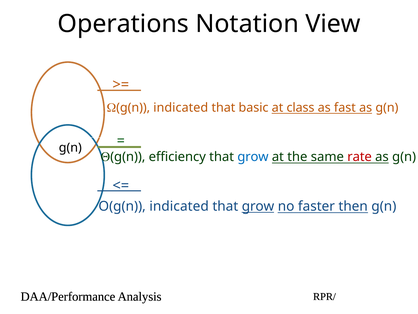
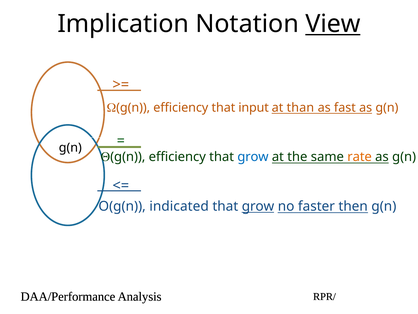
Operations: Operations -> Implication (123, 24)
View underline: none -> present (333, 24)
W(g(n indicated: indicated -> efficiency (181, 107)
basic: basic -> input (254, 107)
class: class -> than (300, 107)
rate colour: red -> orange (360, 157)
